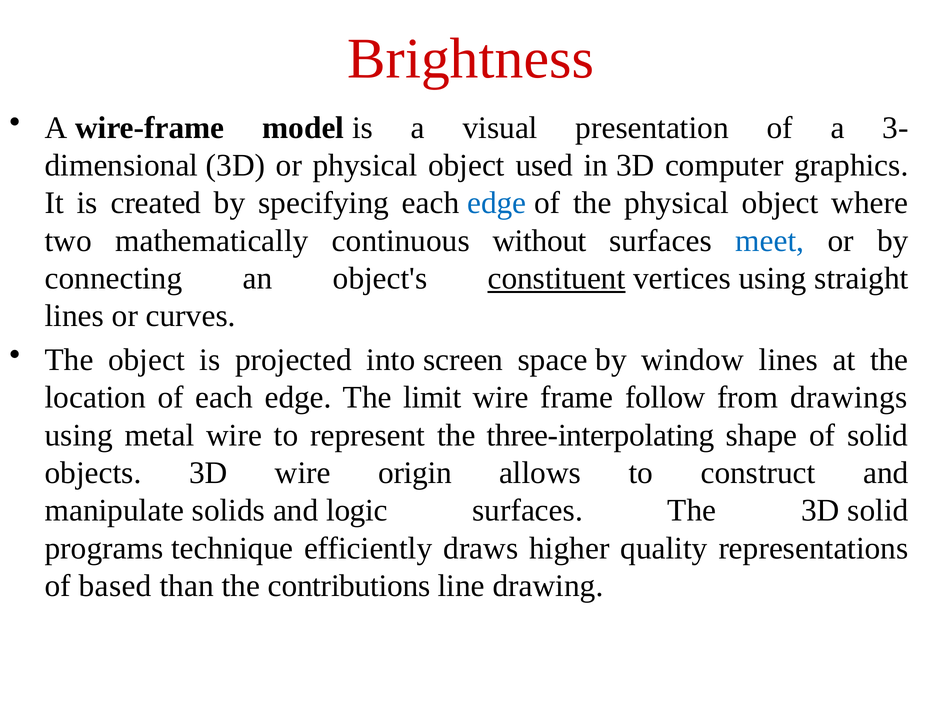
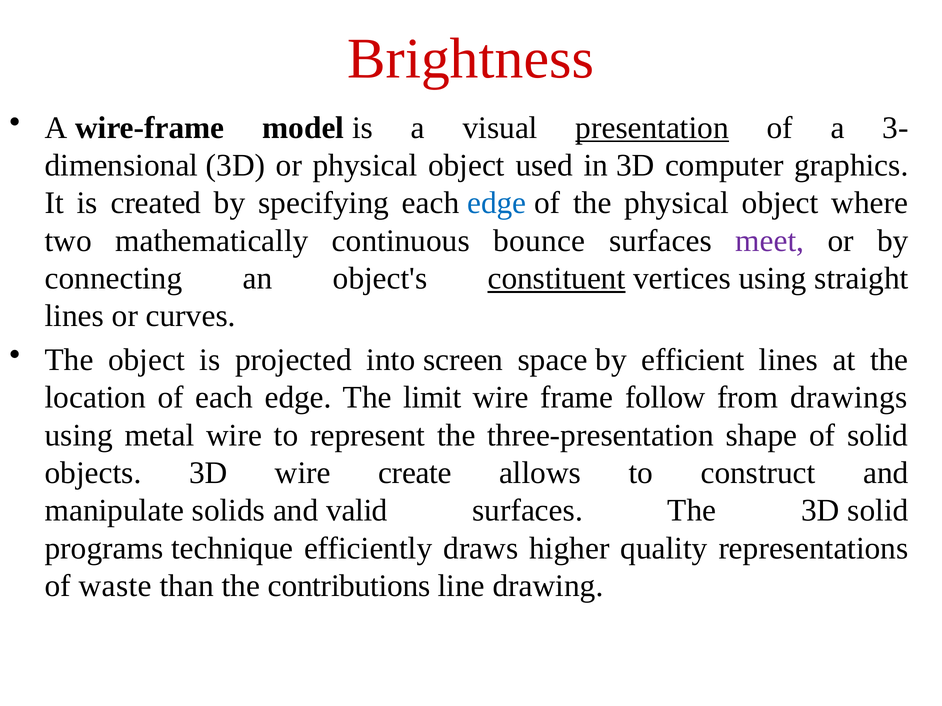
presentation underline: none -> present (652, 128)
without: without -> bounce (539, 241)
meet colour: blue -> purple (770, 241)
window: window -> efficient (693, 360)
three-interpolating: three-interpolating -> three-presentation (601, 436)
origin: origin -> create (415, 473)
logic: logic -> valid (357, 511)
based: based -> waste (115, 586)
